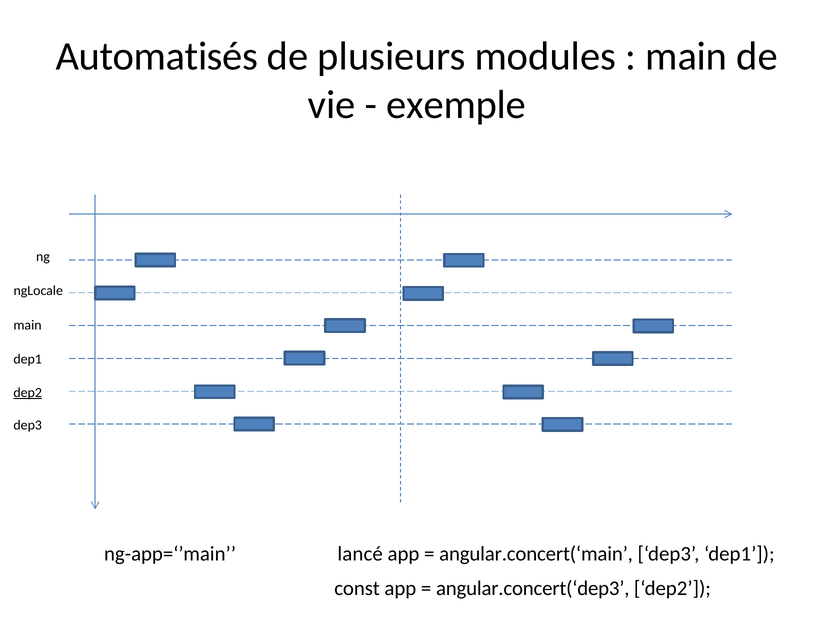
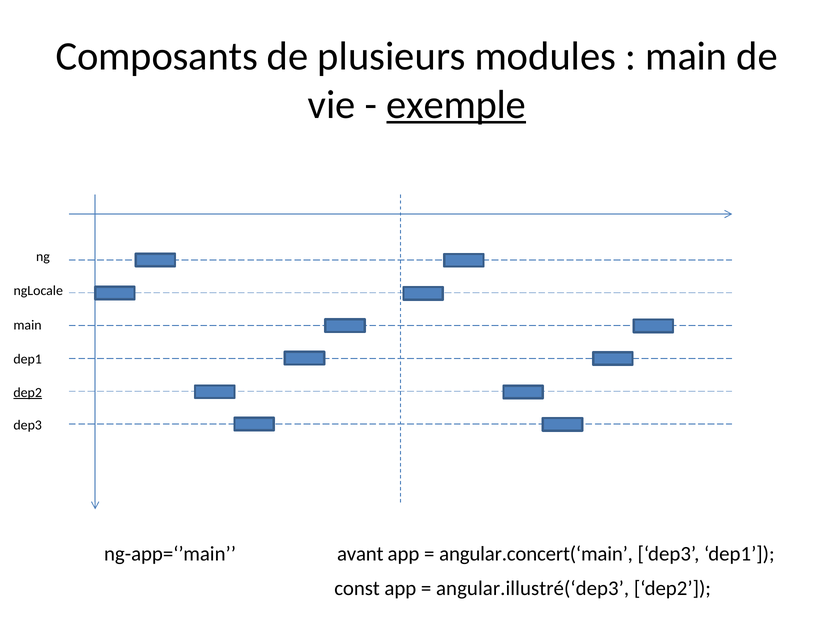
Automatisés: Automatisés -> Composants (157, 56)
exemple underline: none -> present (456, 105)
lancé: lancé -> avant (360, 554)
angular.concert(‘dep3: angular.concert(‘dep3 -> angular.illustré(‘dep3 (533, 589)
